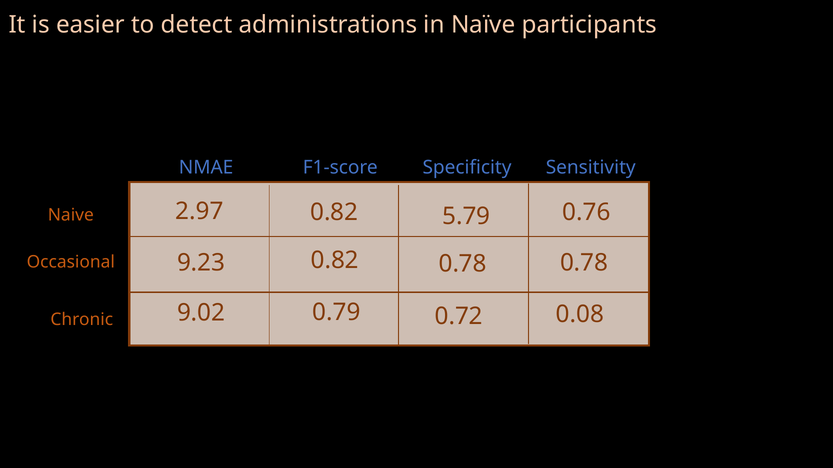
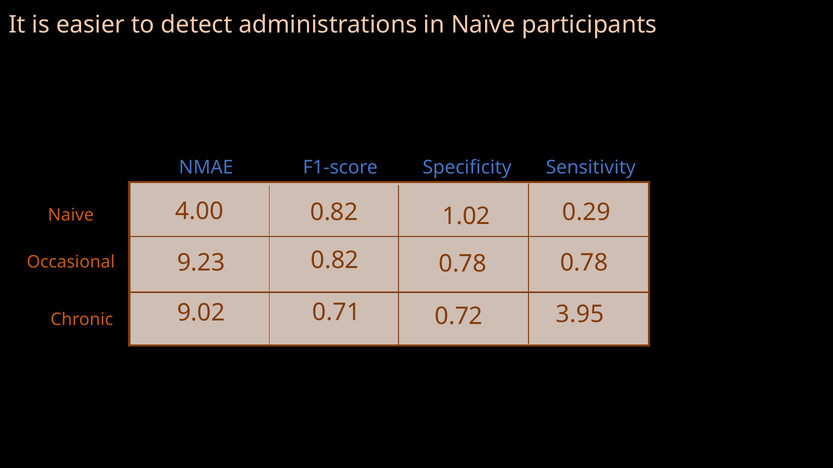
2.97: 2.97 -> 4.00 (200, 212)
5.79: 5.79 -> 1.02 (466, 216)
0.76: 0.76 -> 0.29 (586, 213)
0.79: 0.79 -> 0.71 (337, 312)
0.08: 0.08 -> 3.95 (580, 315)
